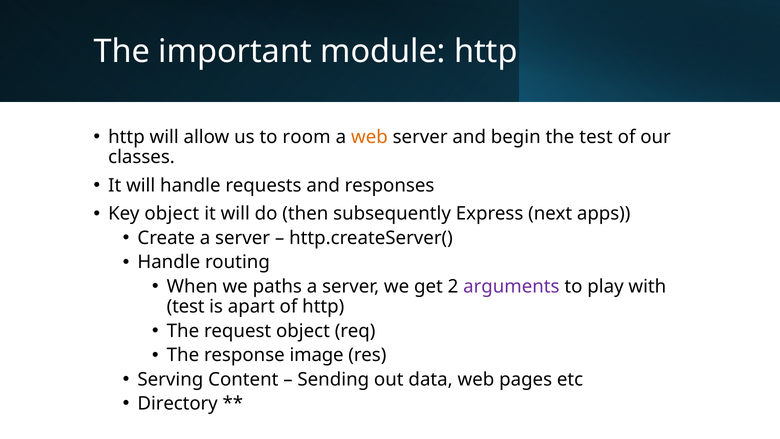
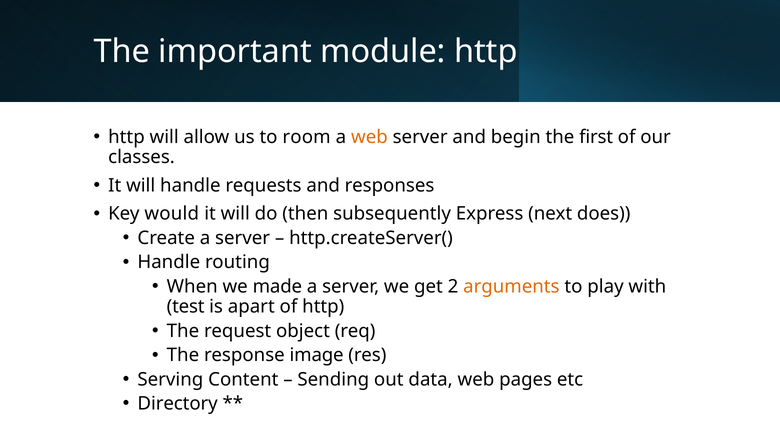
the test: test -> first (596, 137)
Key object: object -> would (172, 214)
apps: apps -> does (604, 214)
paths: paths -> made (277, 286)
arguments colour: purple -> orange (511, 286)
